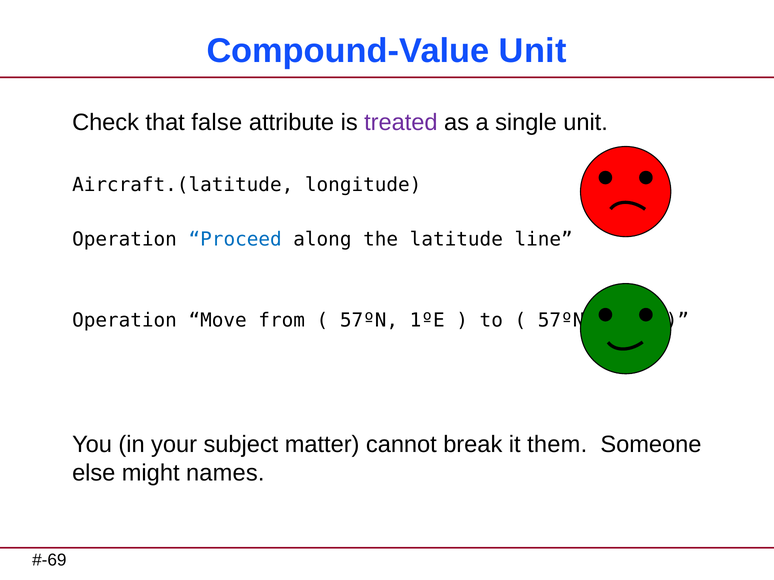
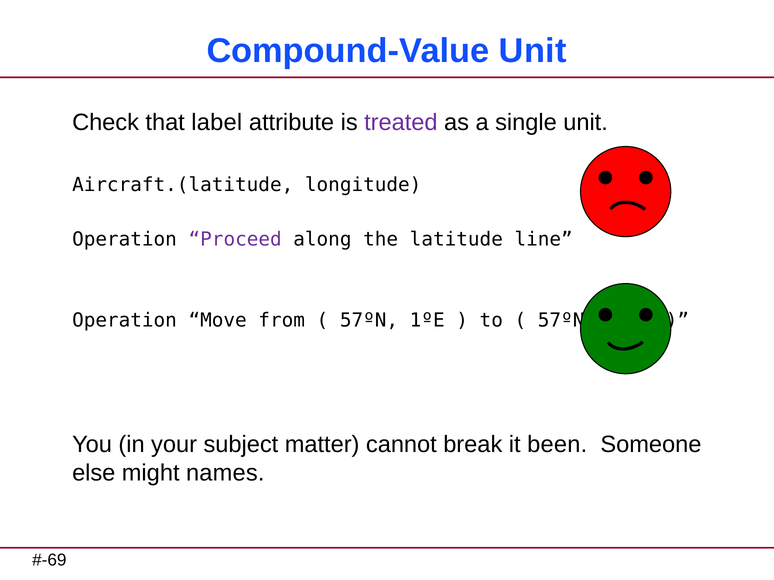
false: false -> label (217, 123)
Proceed colour: blue -> purple (235, 239)
them: them -> been (557, 445)
